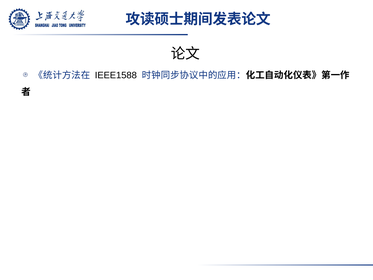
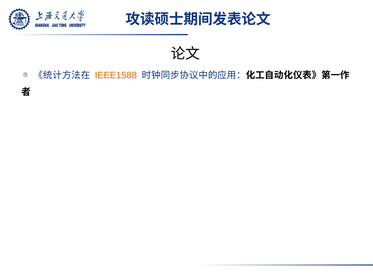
IEEE1588 colour: black -> orange (116, 75)
